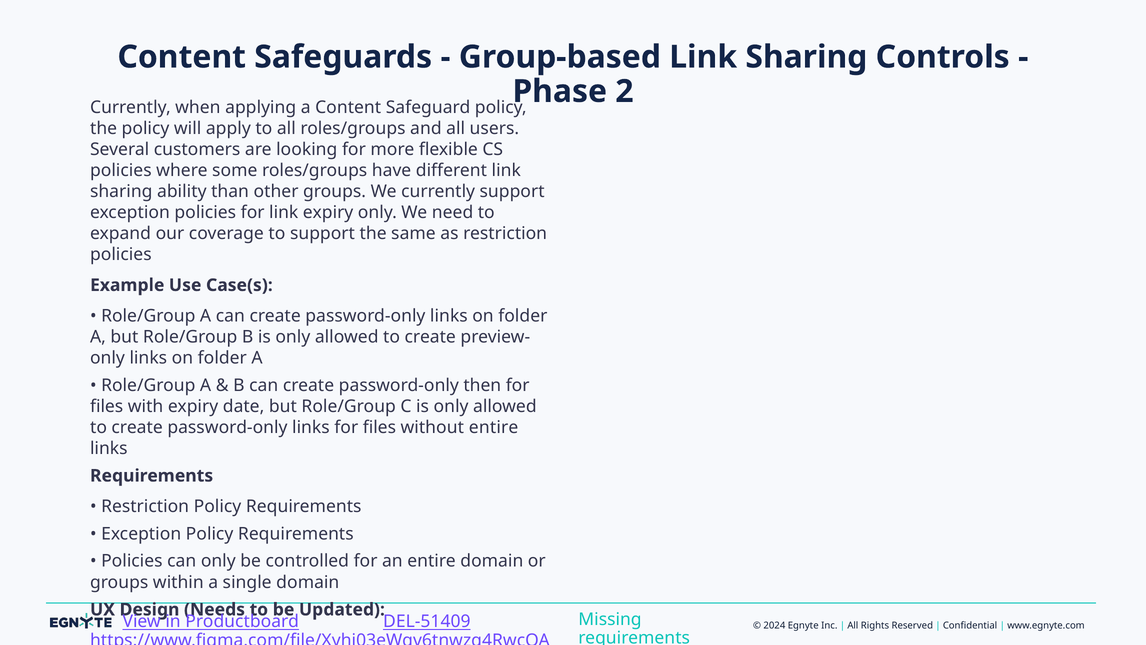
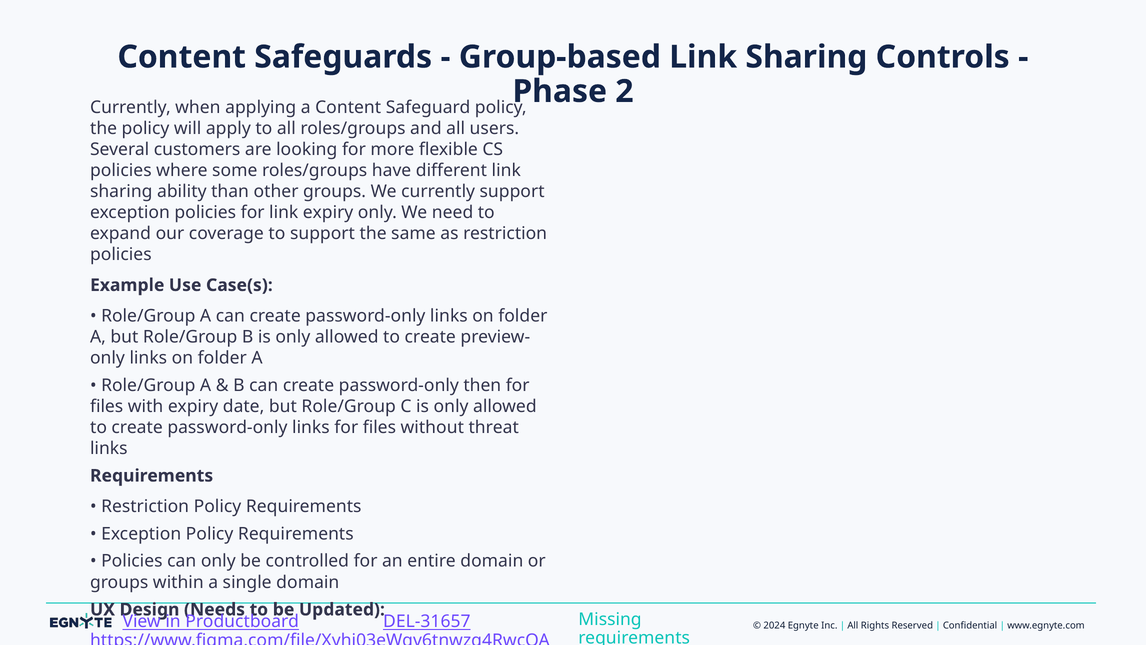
without entire: entire -> threat (494, 427)
DEL-51409: DEL-51409 -> DEL-31657 (427, 621)
